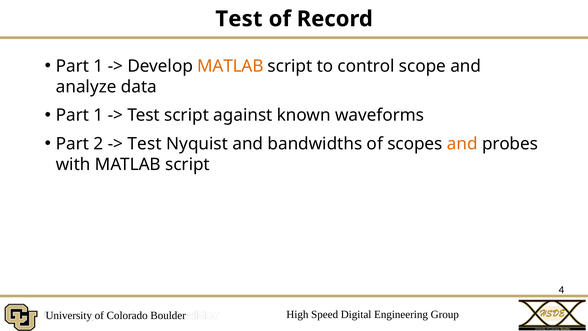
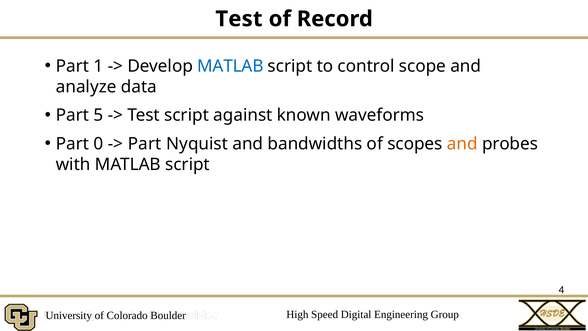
MATLAB colour: orange -> blue (230, 66)
1: 1 -> 5 (98, 115)
2: 2 -> 0 (98, 144)
Test: Test -> Part (145, 144)
